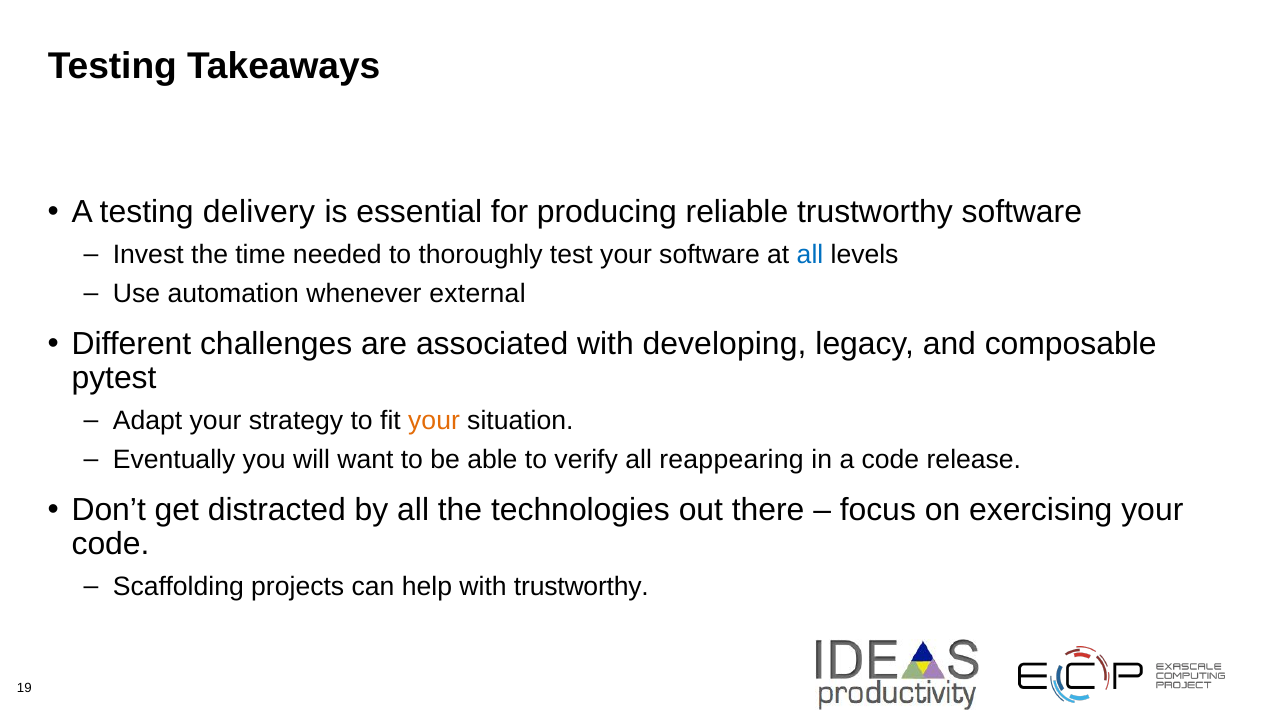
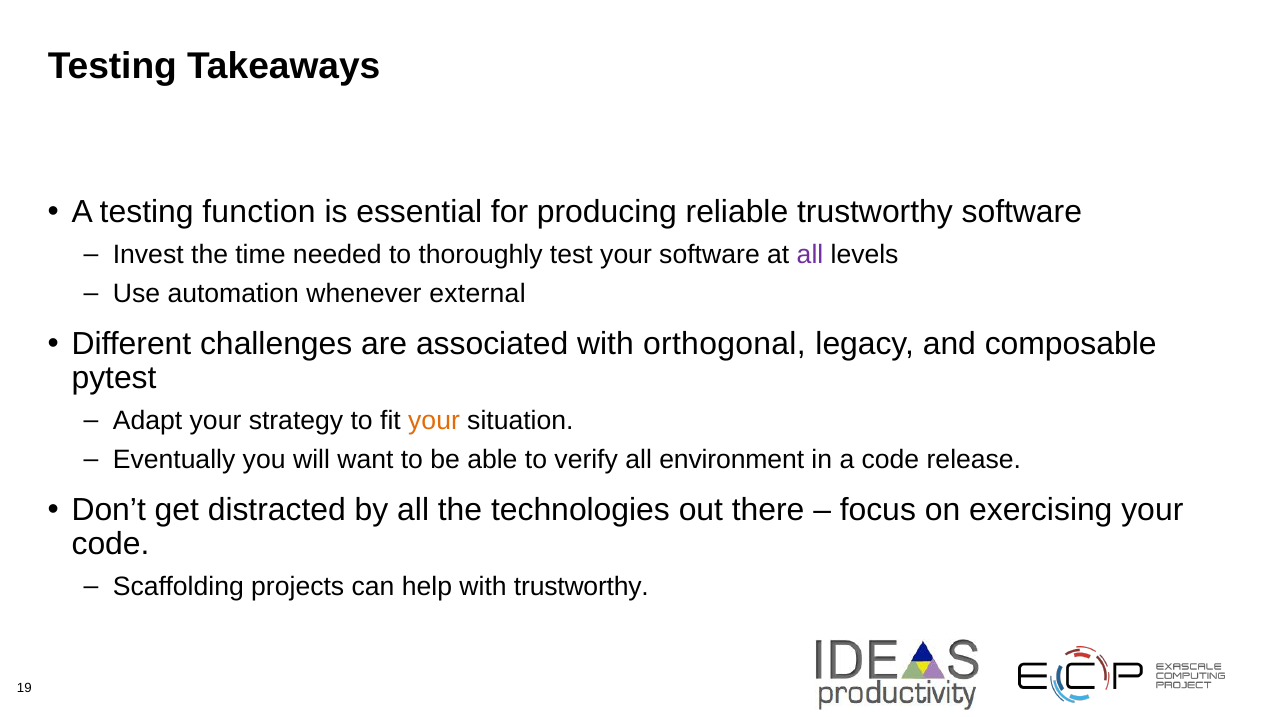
delivery: delivery -> function (259, 212)
all colour: blue -> purple (810, 255)
developing: developing -> orthogonal (724, 344)
reappearing: reappearing -> environment (732, 460)
